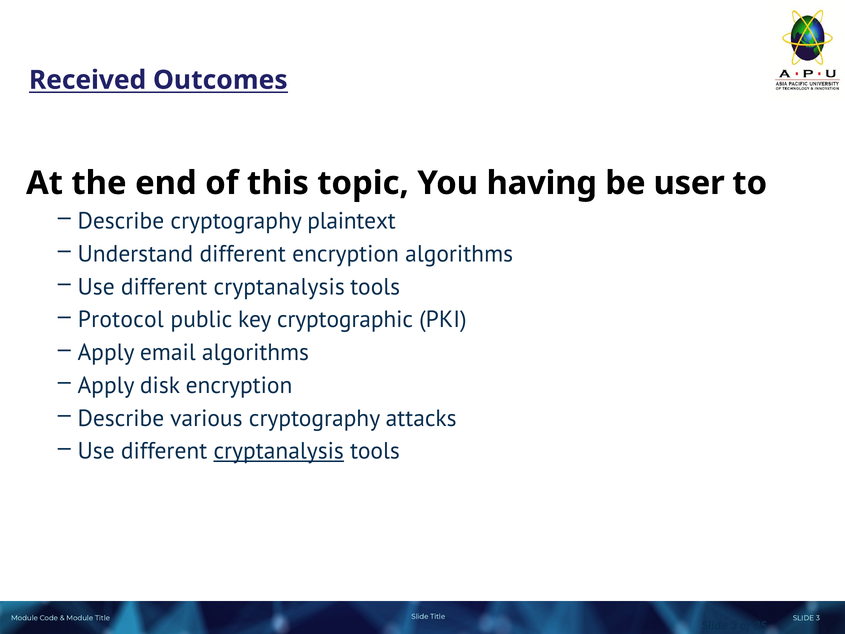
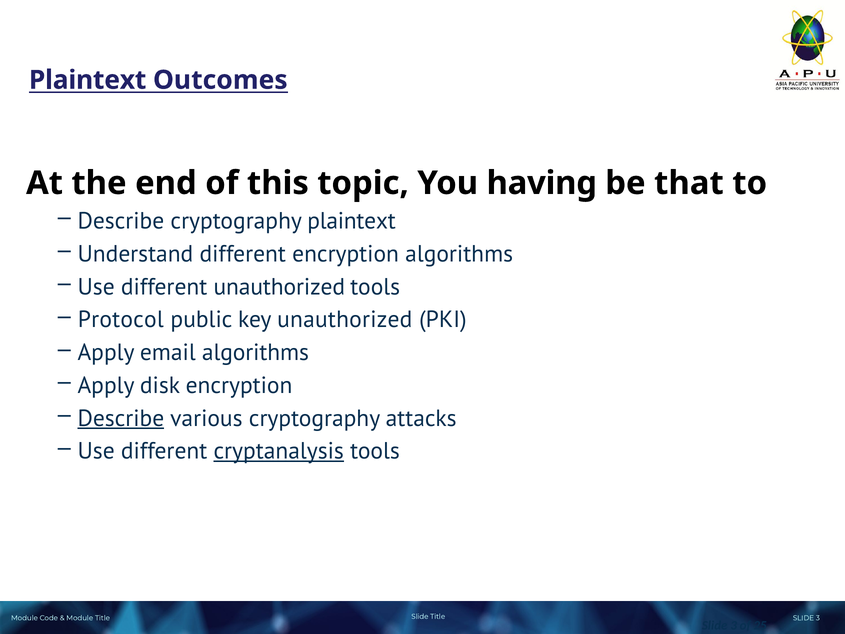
Received: Received -> Plaintext (88, 80)
user: user -> that (689, 183)
cryptanalysis: cryptanalysis -> unauthorized (279, 287)
key cryptographic: cryptographic -> unauthorized (345, 320)
Describe underline: none -> present (121, 418)
